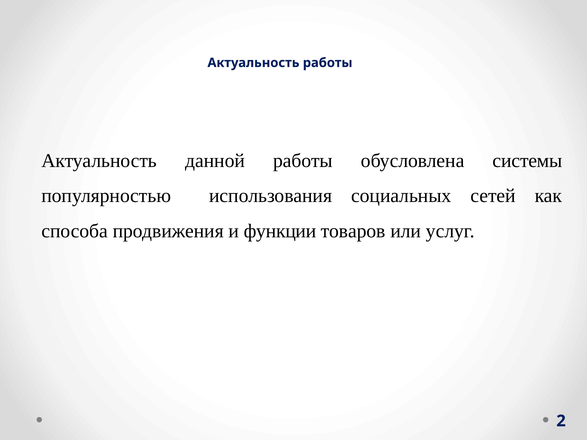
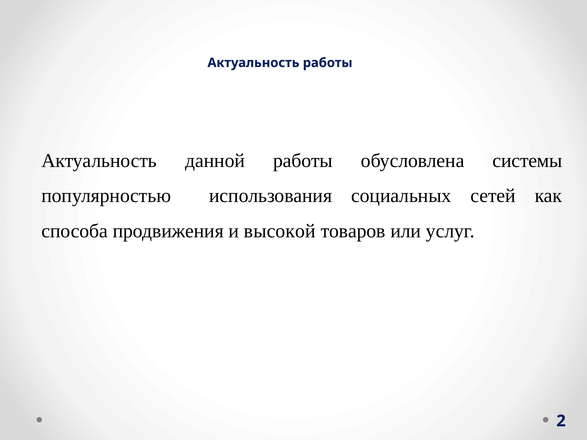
функции: функции -> высокой (280, 231)
